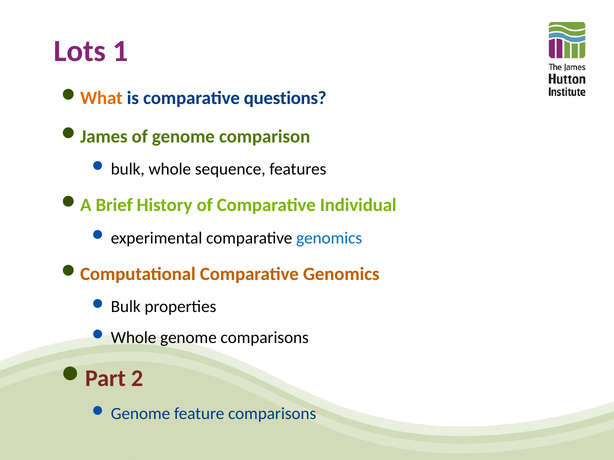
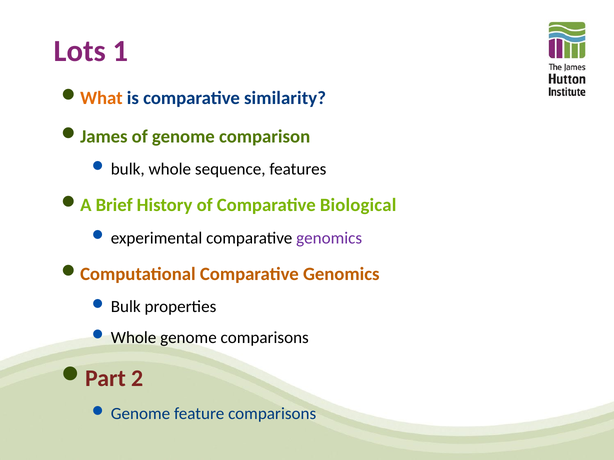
questions: questions -> similarity (285, 98)
Individual: Individual -> Biological (358, 206)
genomics colour: blue -> purple (329, 238)
